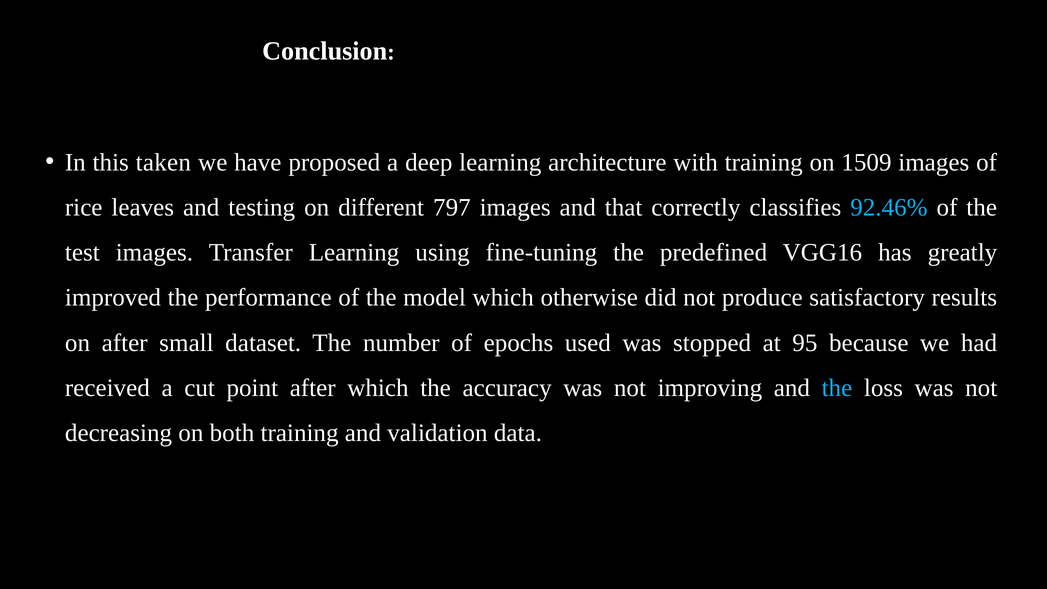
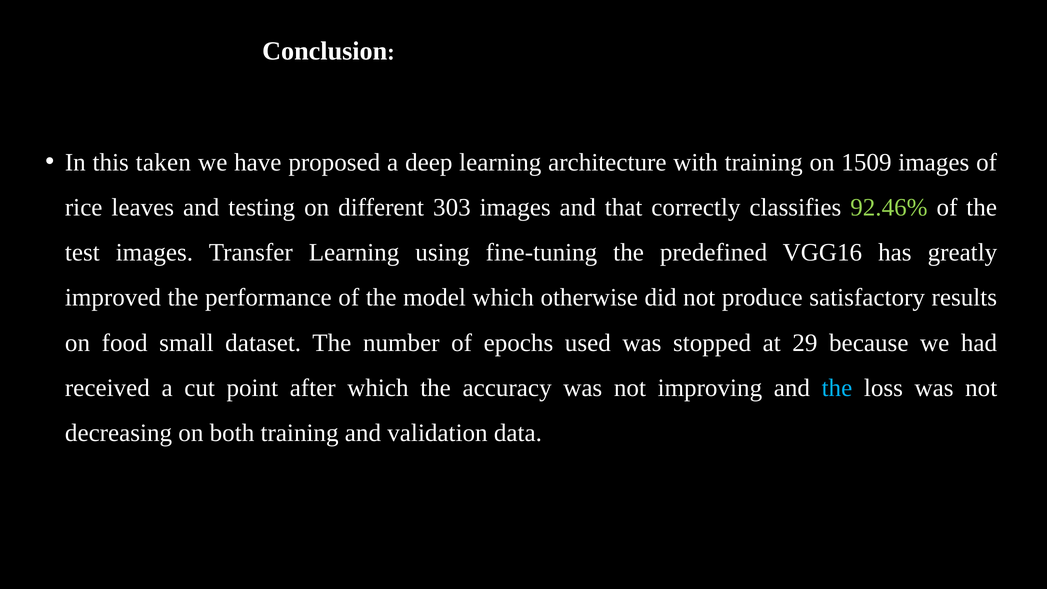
797: 797 -> 303 (452, 207)
92.46% colour: light blue -> light green (889, 207)
on after: after -> food (125, 343)
95: 95 -> 29 (805, 343)
